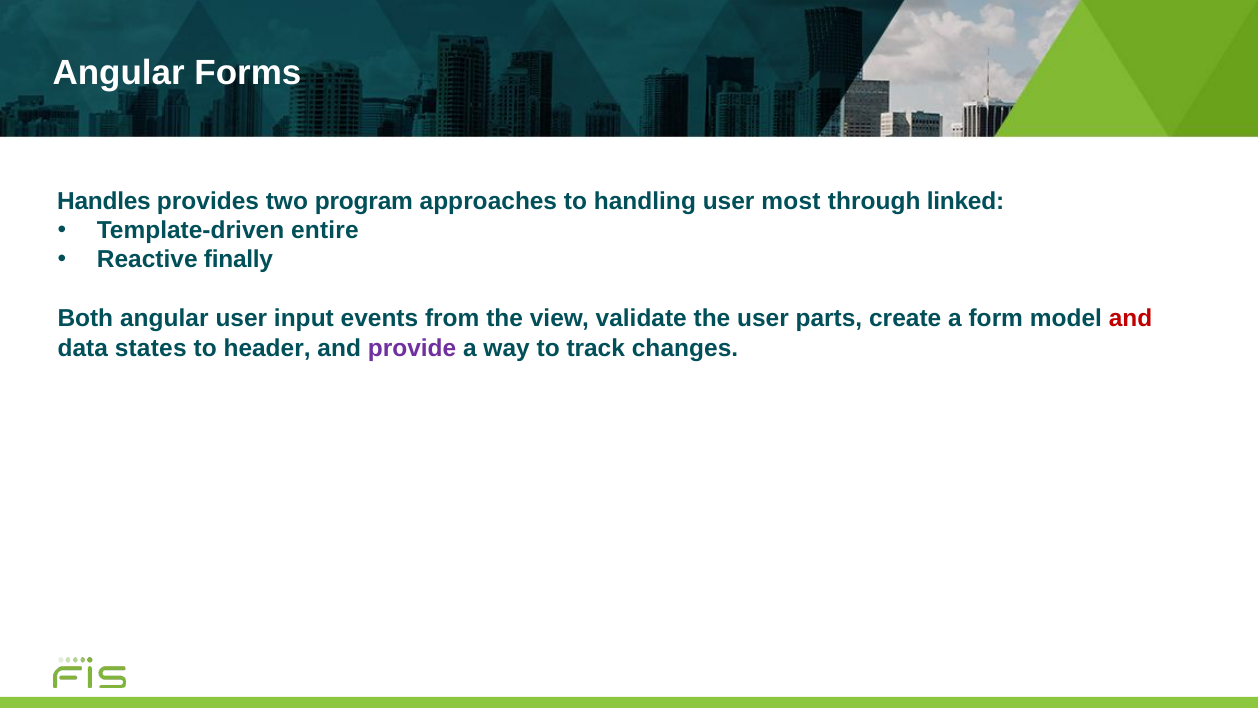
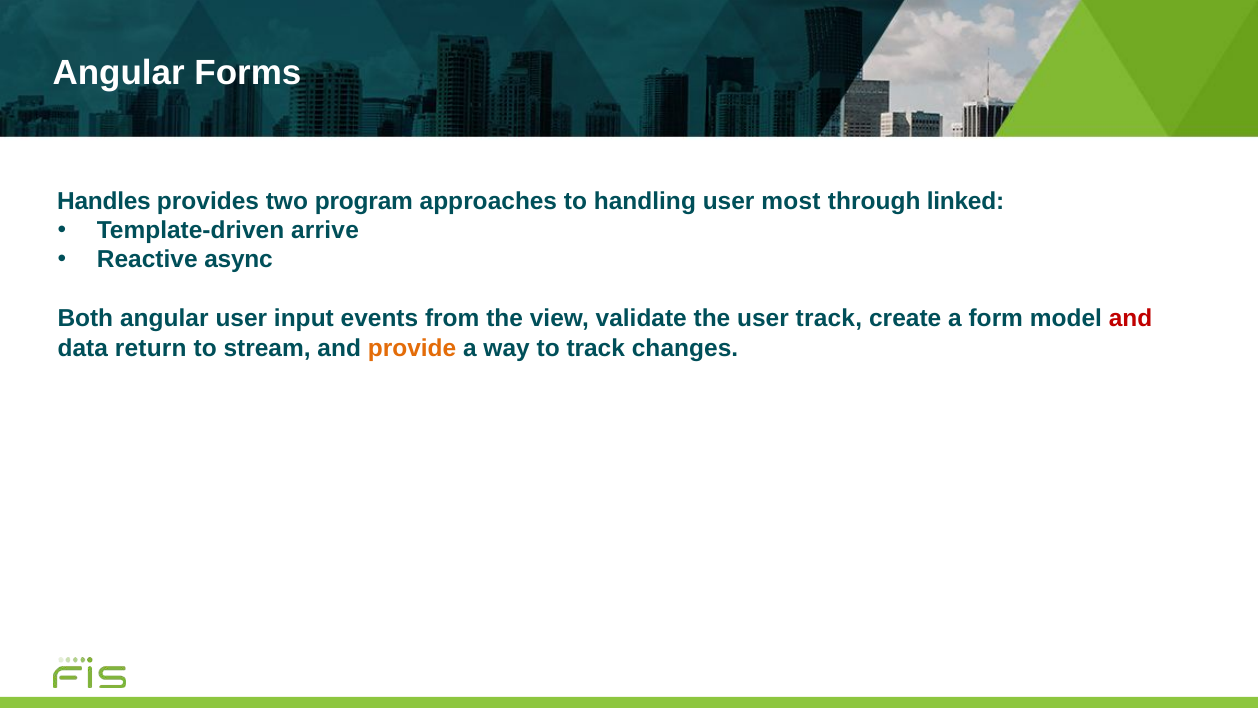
entire: entire -> arrive (325, 230)
finally: finally -> async (238, 260)
user parts: parts -> track (829, 319)
states: states -> return (151, 348)
header: header -> stream (267, 348)
provide colour: purple -> orange (412, 348)
